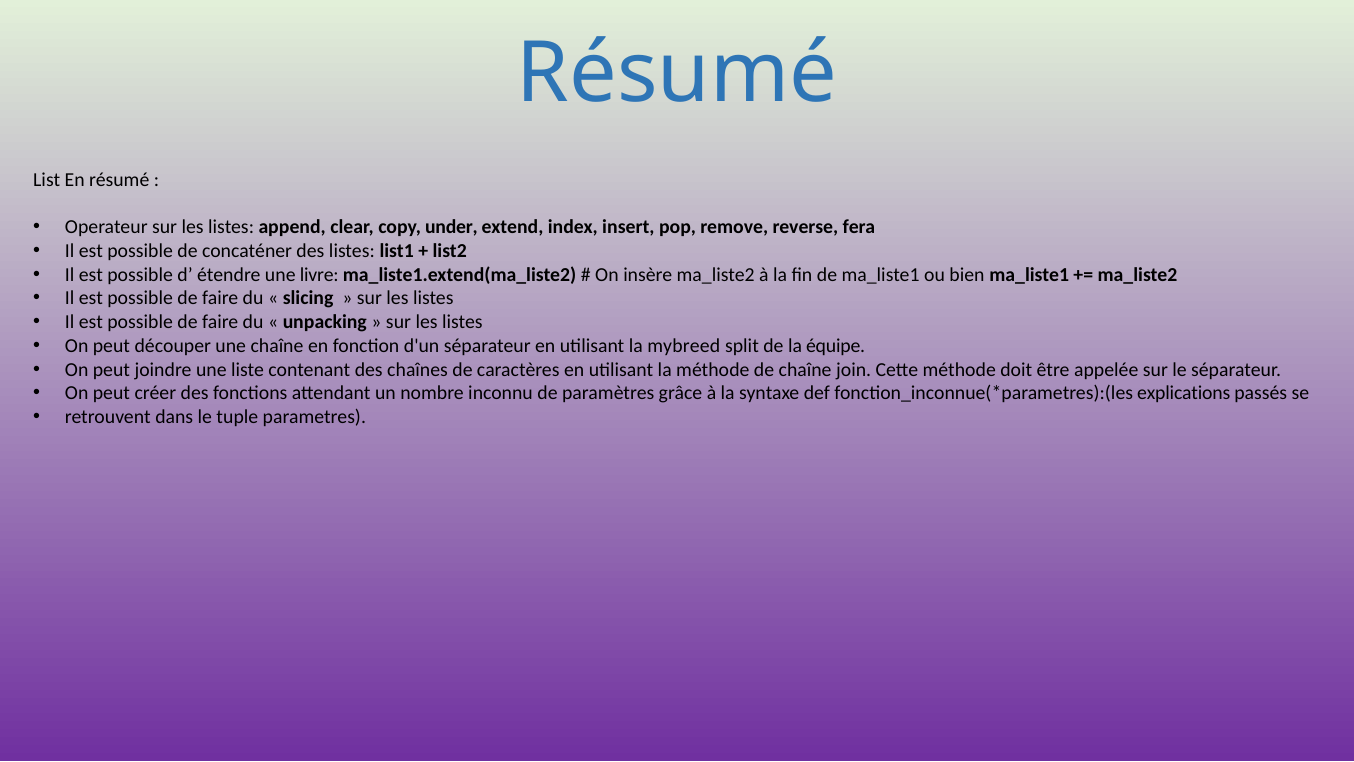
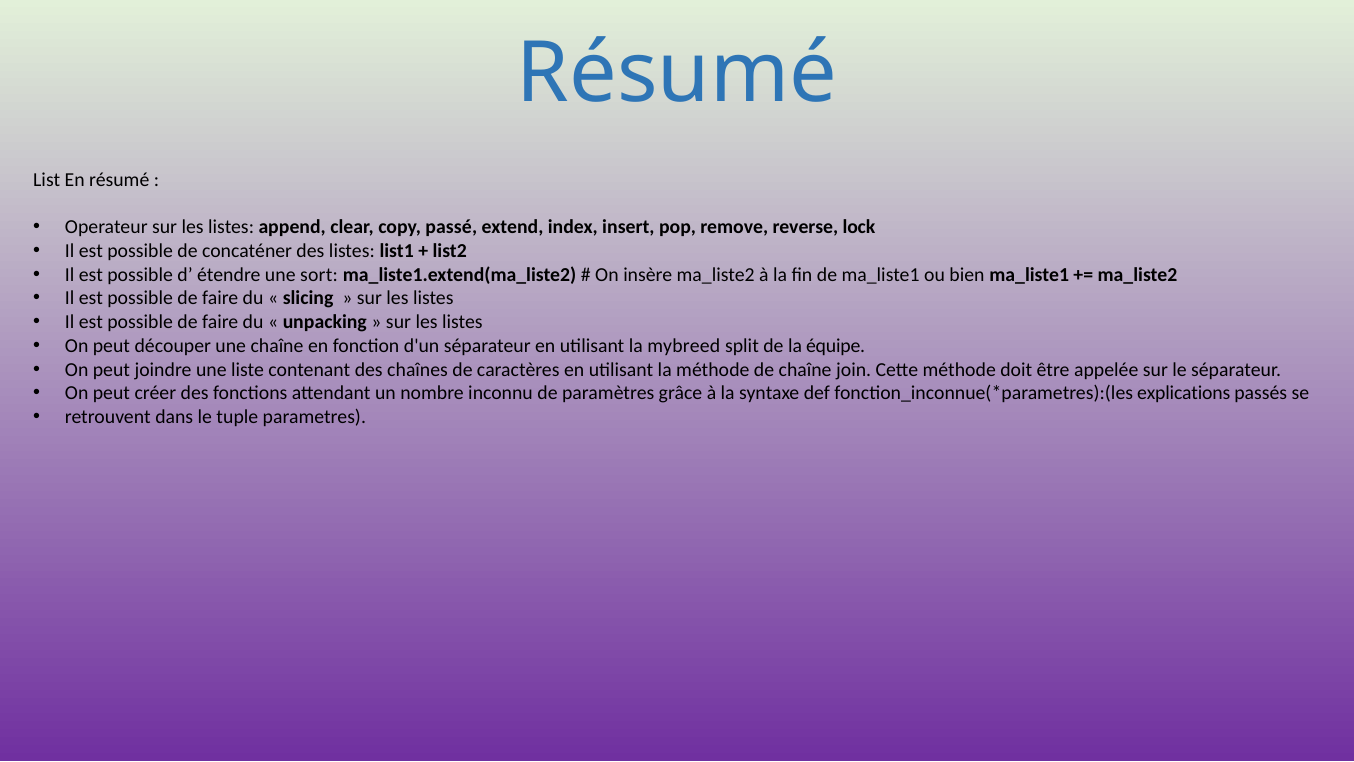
under: under -> passé (451, 227)
fera: fera -> lock (859, 227)
livre: livre -> sort (319, 275)
